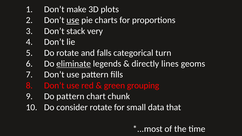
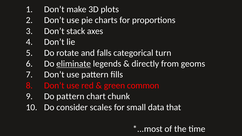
use underline: present -> none (73, 20)
very: very -> axes (95, 31)
lines: lines -> from (170, 64)
grouping: grouping -> common (143, 86)
consider rotate: rotate -> scales (101, 107)
